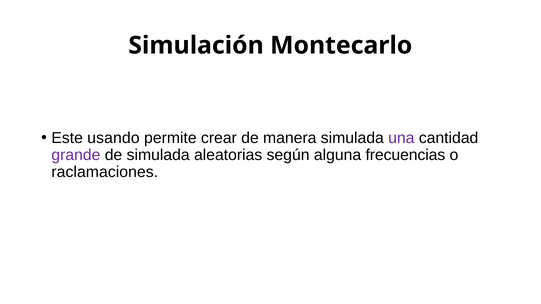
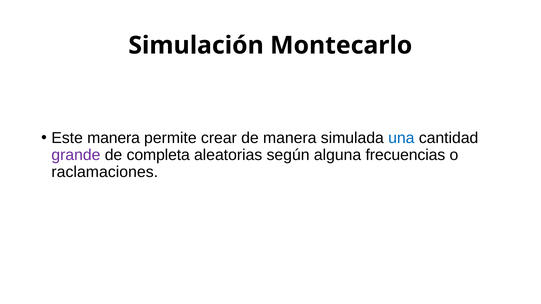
Este usando: usando -> manera (114, 138)
una colour: purple -> blue (401, 138)
de simulada: simulada -> completa (158, 155)
